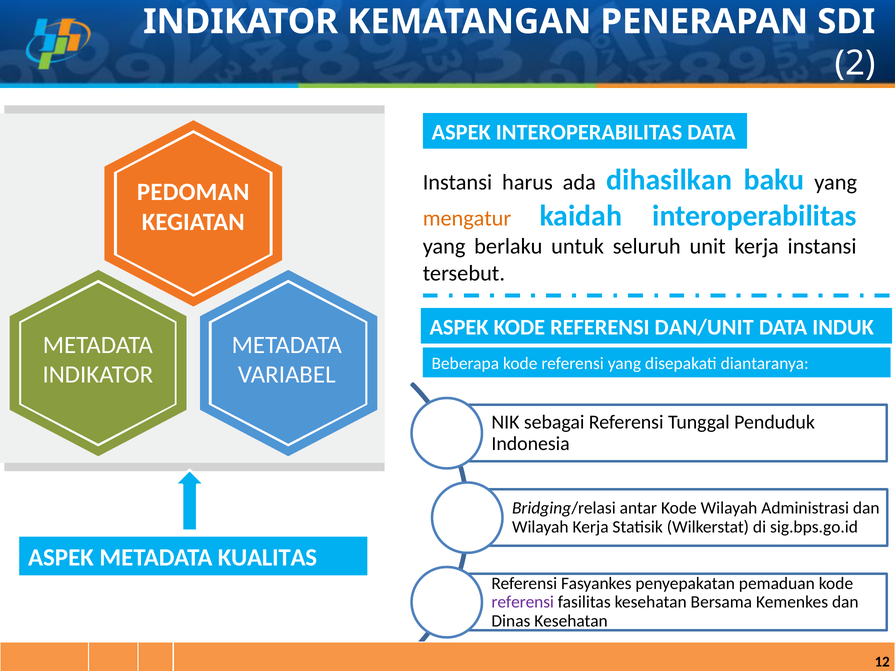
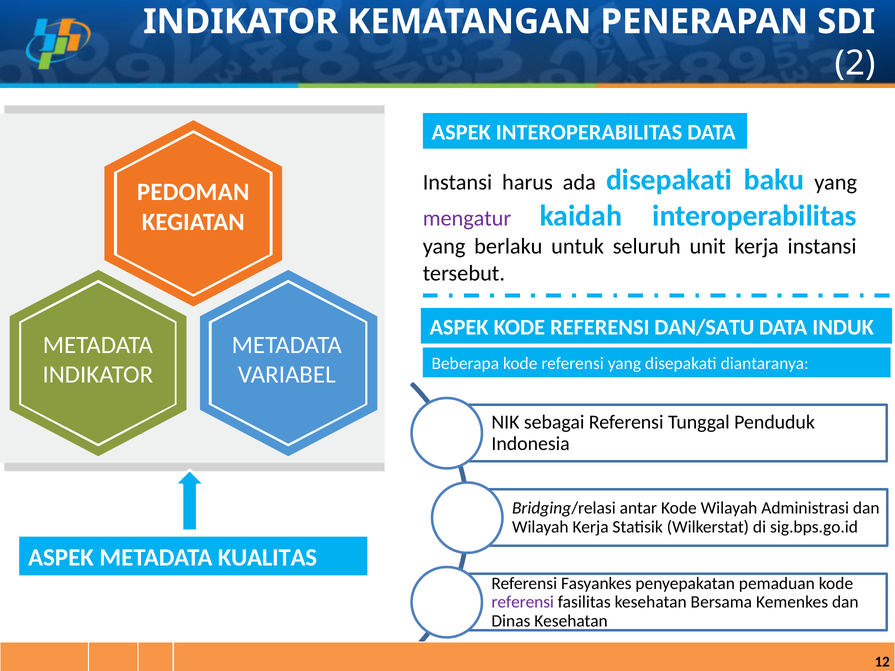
ada dihasilkan: dihasilkan -> disepakati (669, 180)
mengatur colour: orange -> purple (467, 218)
DAN/UNIT: DAN/UNIT -> DAN/SATU (704, 327)
